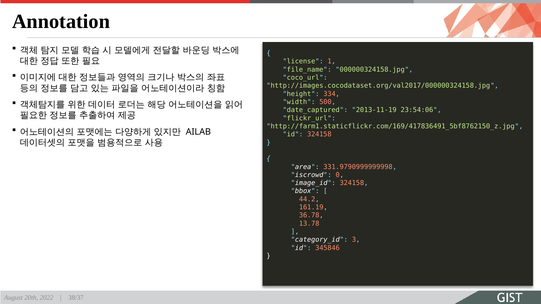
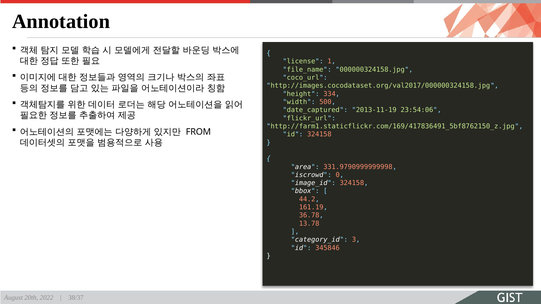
AILAB: AILAB -> FROM (198, 132)
